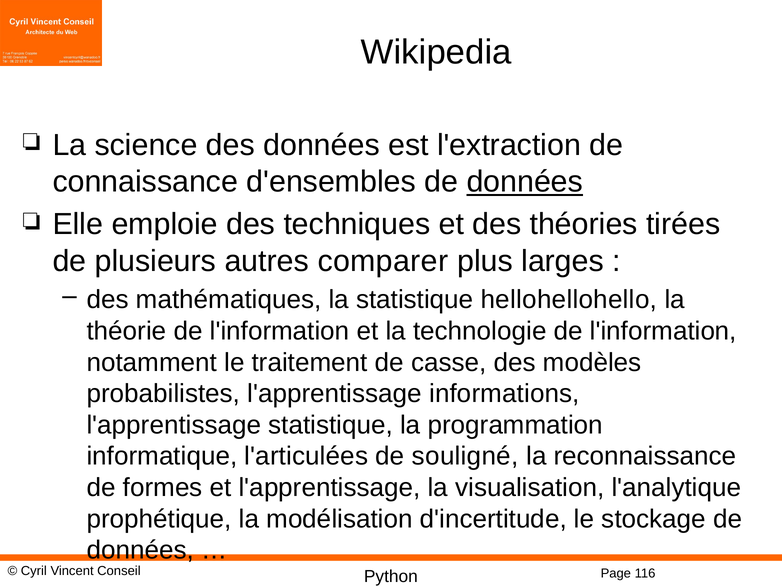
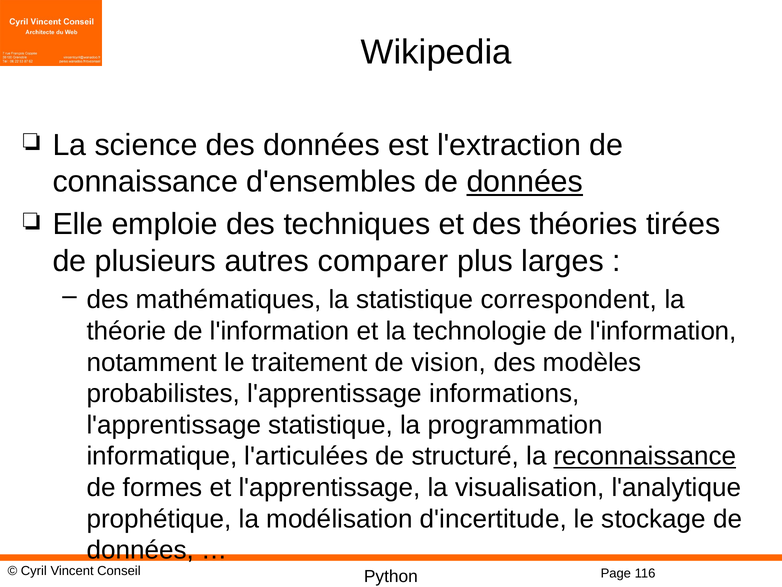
hellohellohello: hellohellohello -> correspondent (569, 300)
casse: casse -> vision (449, 362)
souligné: souligné -> structuré (465, 456)
reconnaissance underline: none -> present (645, 456)
